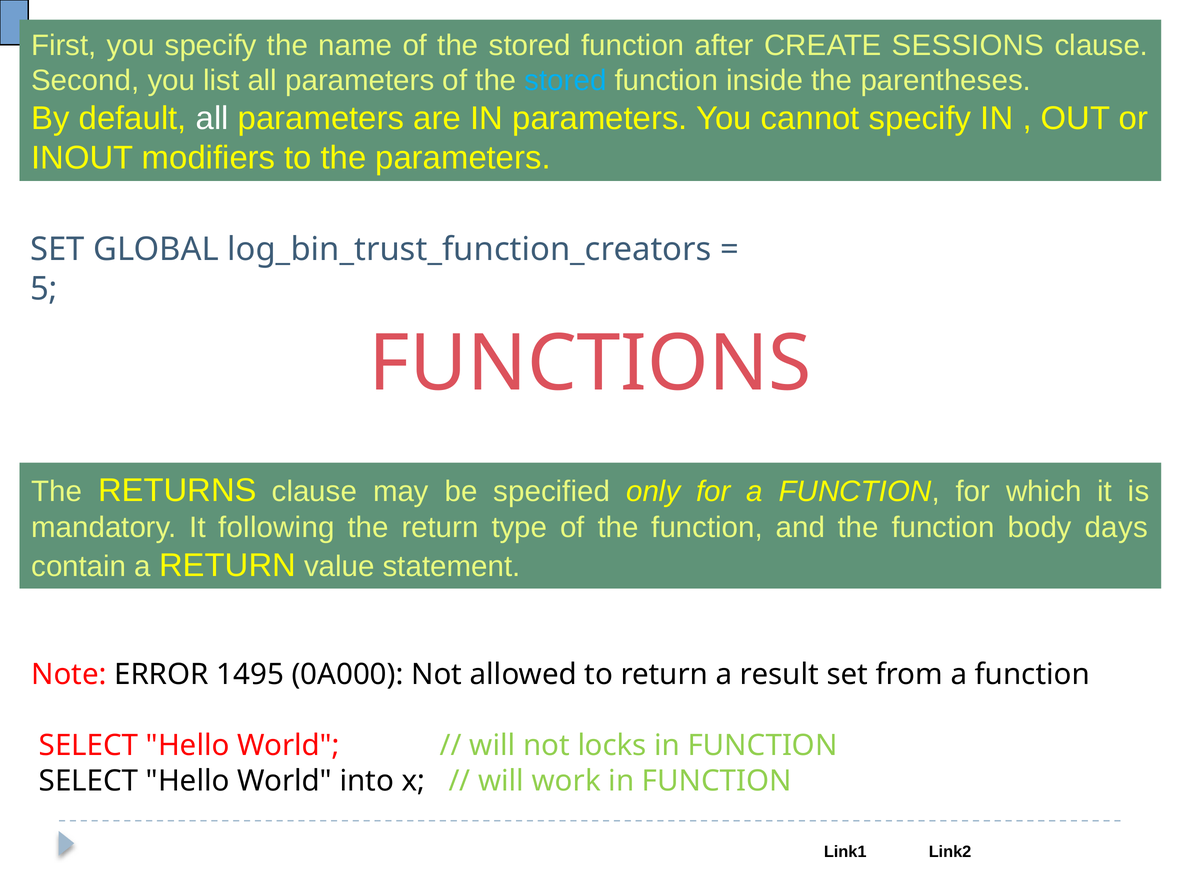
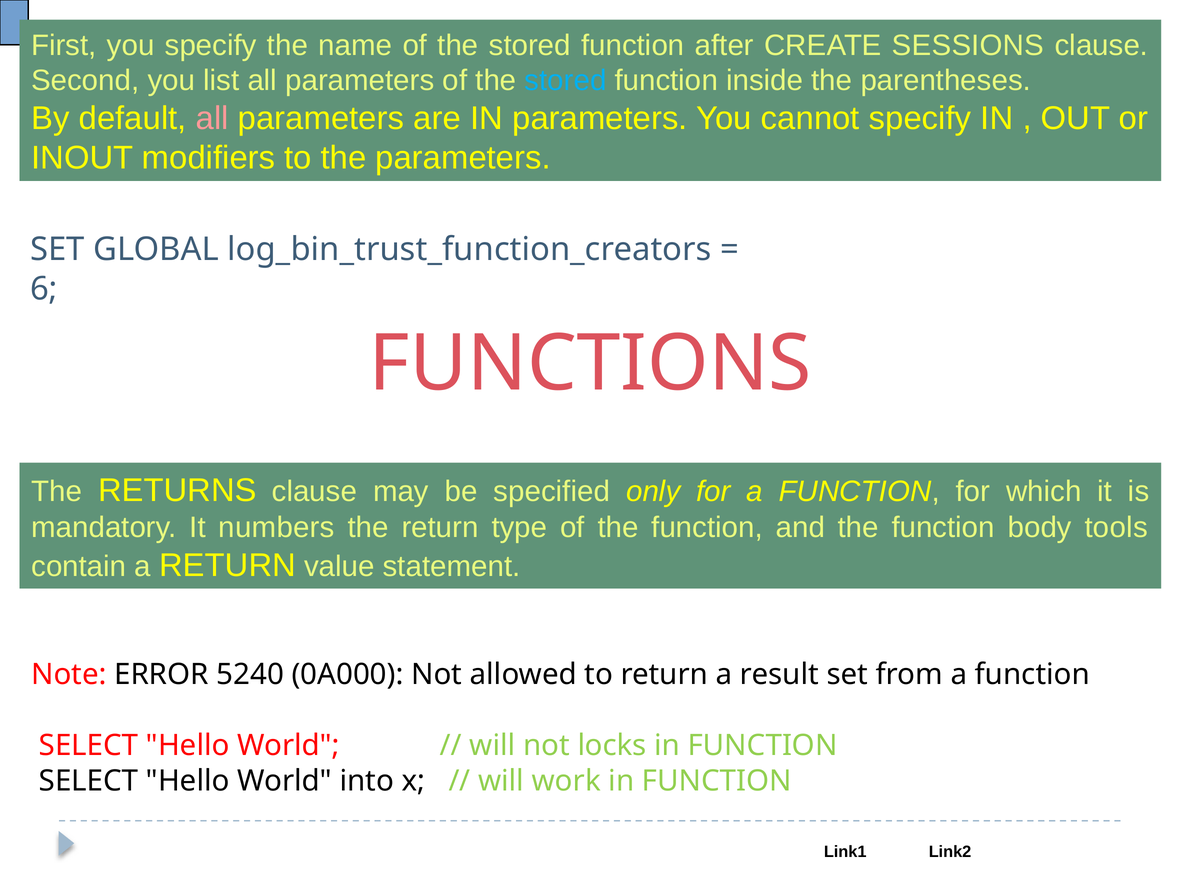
all colour: white -> pink (212, 118)
5: 5 -> 6 (44, 289)
following: following -> numbers (277, 528)
days: days -> tools (1116, 528)
1495: 1495 -> 5240 (250, 674)
